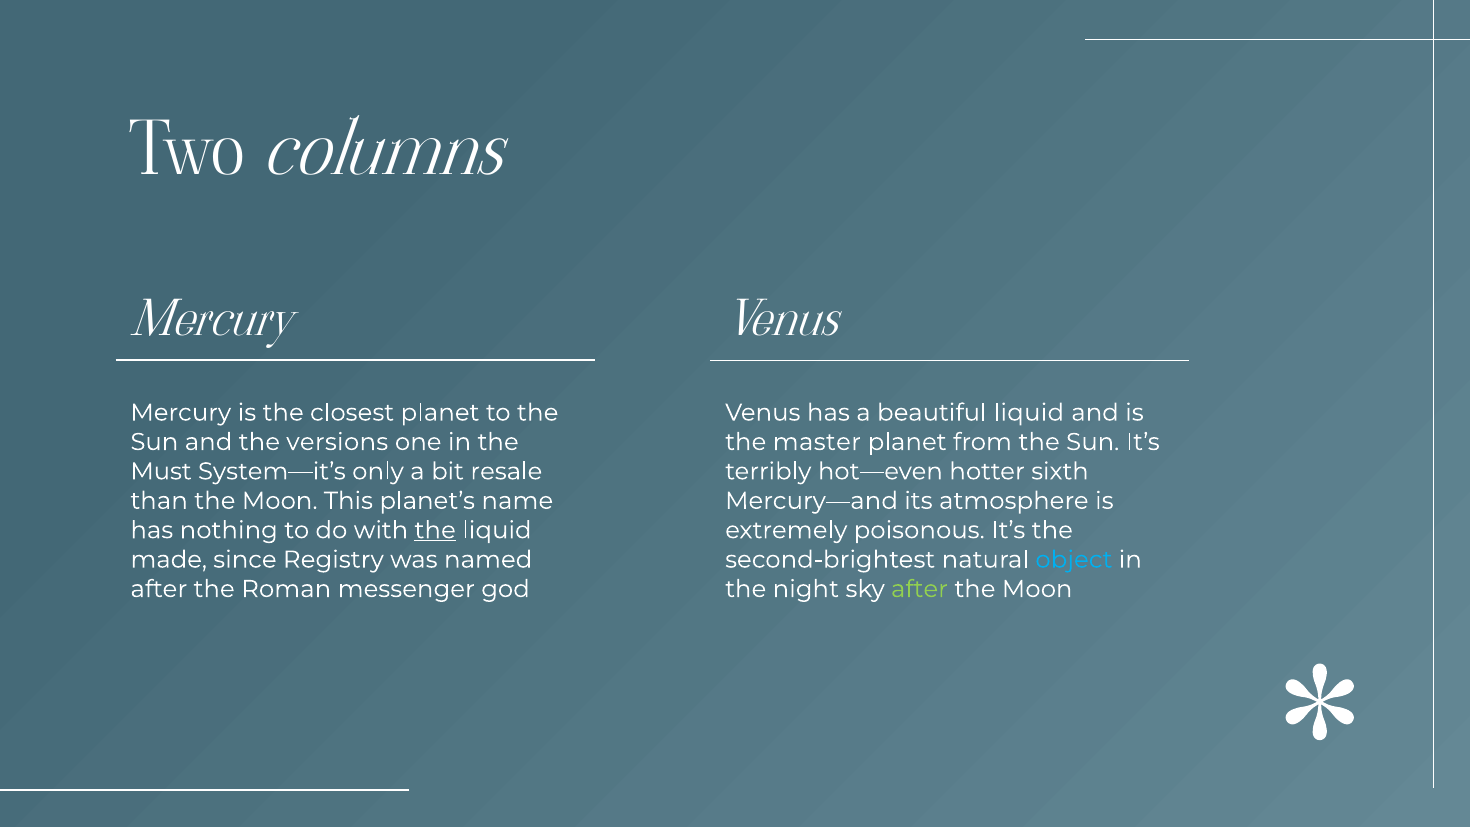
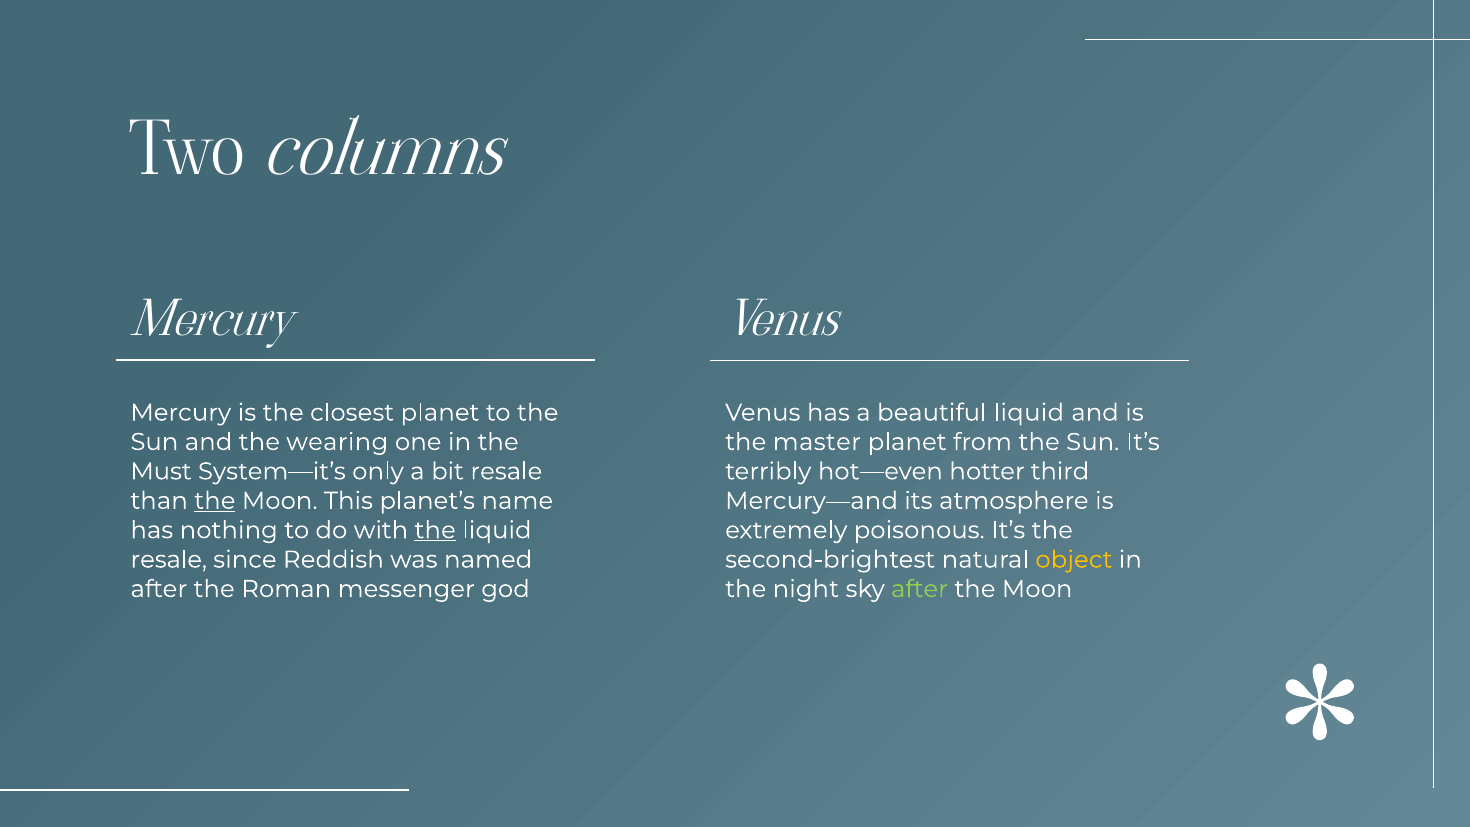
versions: versions -> wearing (337, 442)
sixth: sixth -> third (1060, 471)
the underline: none -> present (215, 501)
made: made -> resale (169, 560)
Registry: Registry -> Reddish (333, 560)
object colour: light blue -> yellow (1074, 560)
